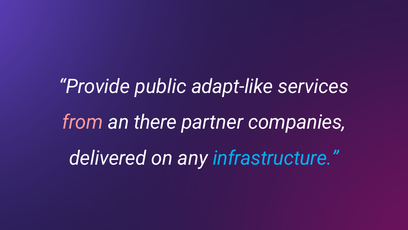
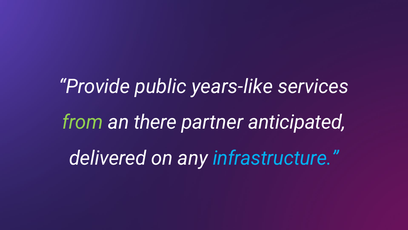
adapt-like: adapt-like -> years-like (232, 86)
from colour: pink -> light green (83, 122)
companies: companies -> anticipated (297, 122)
